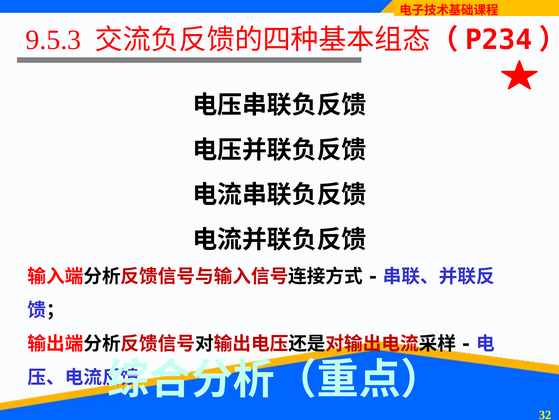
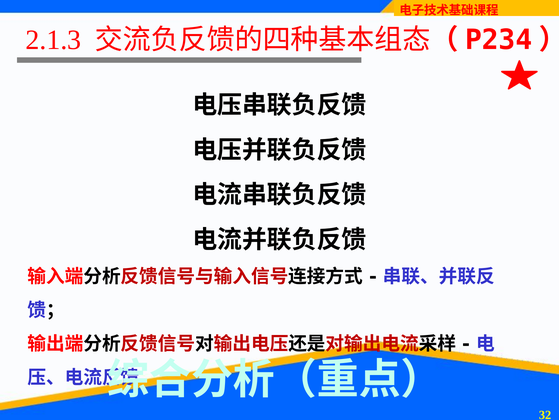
9.5.3: 9.5.3 -> 2.1.3 (53, 40)
